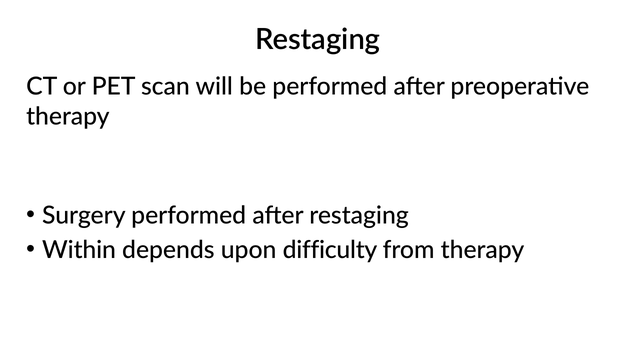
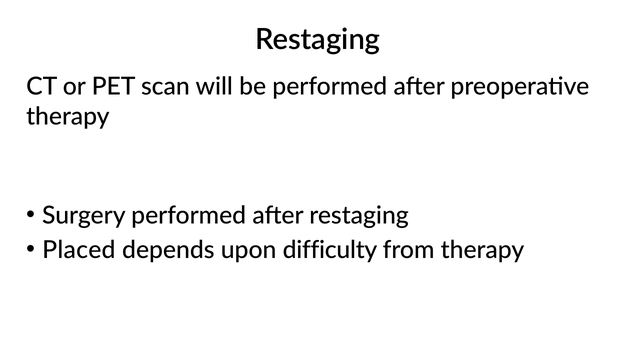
Within: Within -> Placed (79, 250)
